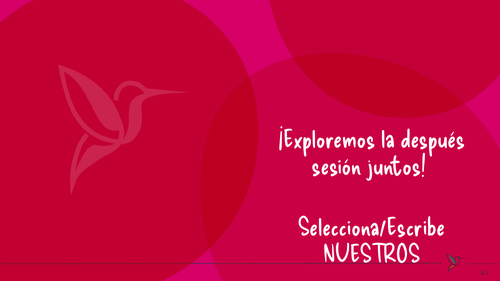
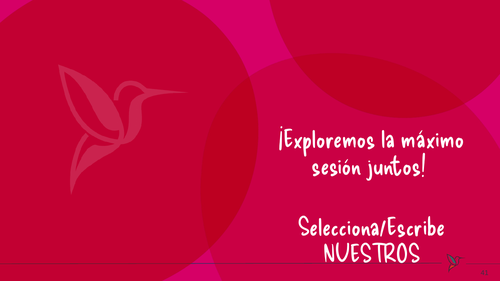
después: después -> máximo (433, 140)
